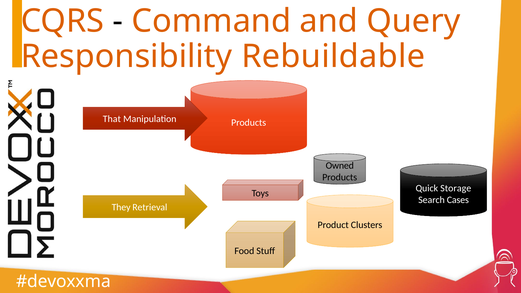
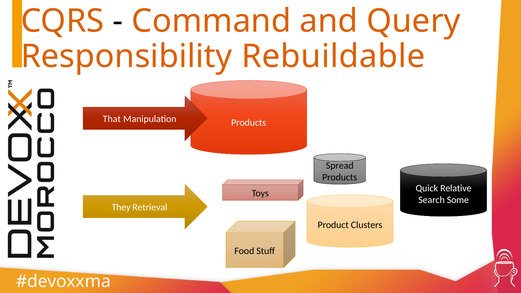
Owned: Owned -> Spread (340, 166)
Storage: Storage -> Relative (456, 188)
Cases: Cases -> Some (458, 200)
